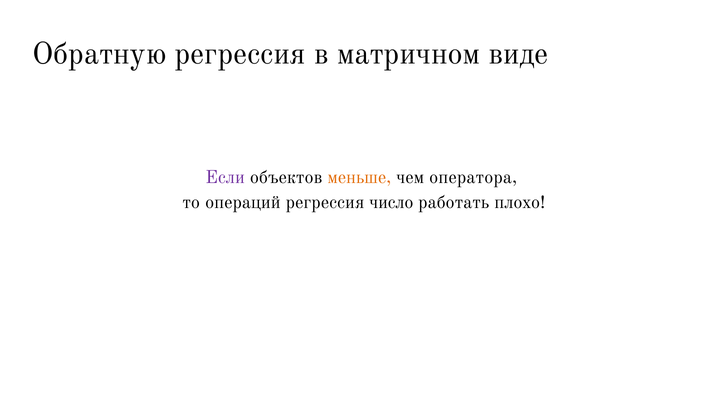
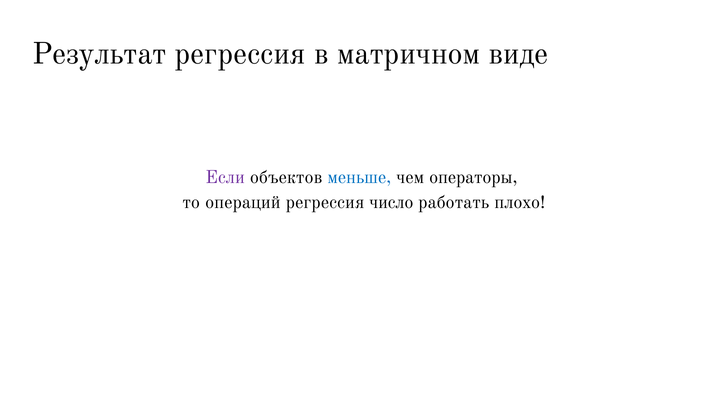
Обратную: Обратную -> Результат (99, 54)
меньше colour: orange -> blue (359, 177)
оператора: оператора -> операторы (473, 177)
